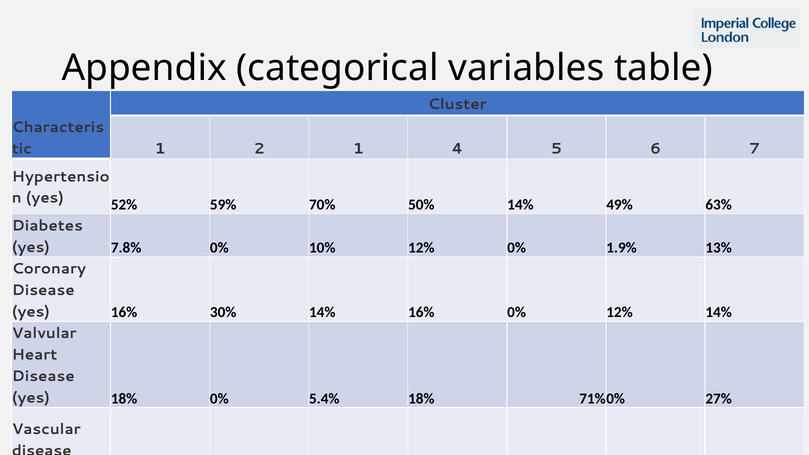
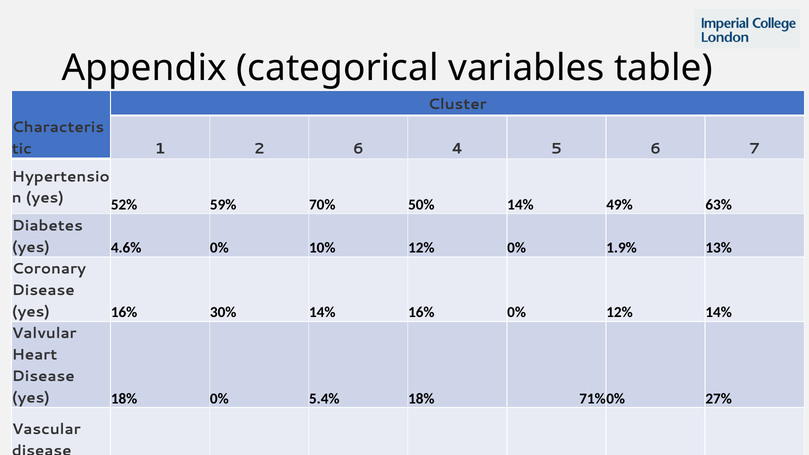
2 1: 1 -> 6 (358, 149)
7.8%: 7.8% -> 4.6% (126, 248)
